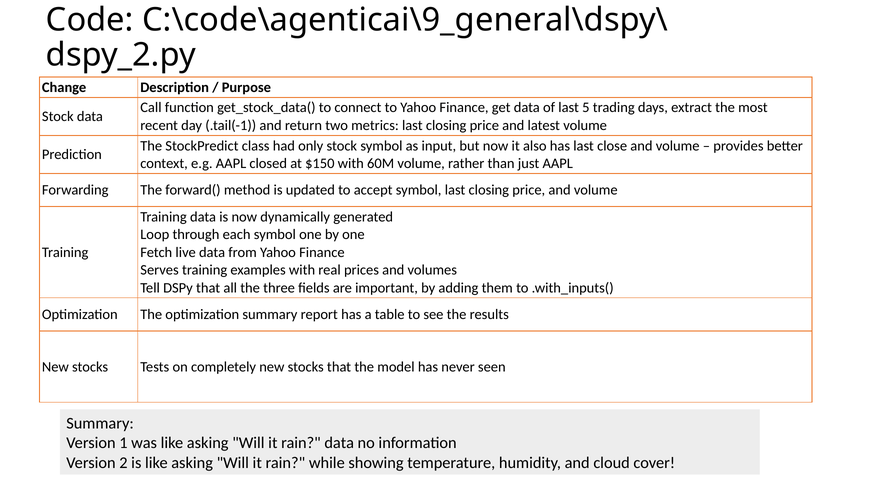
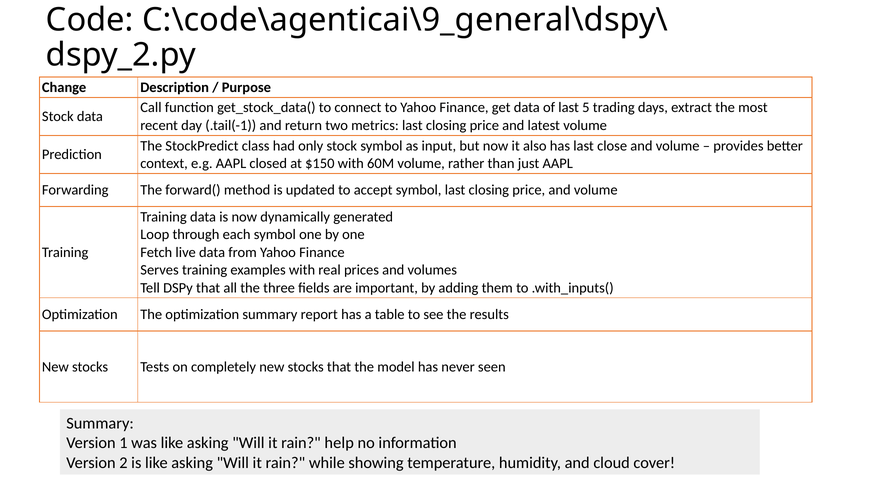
rain data: data -> help (339, 444)
